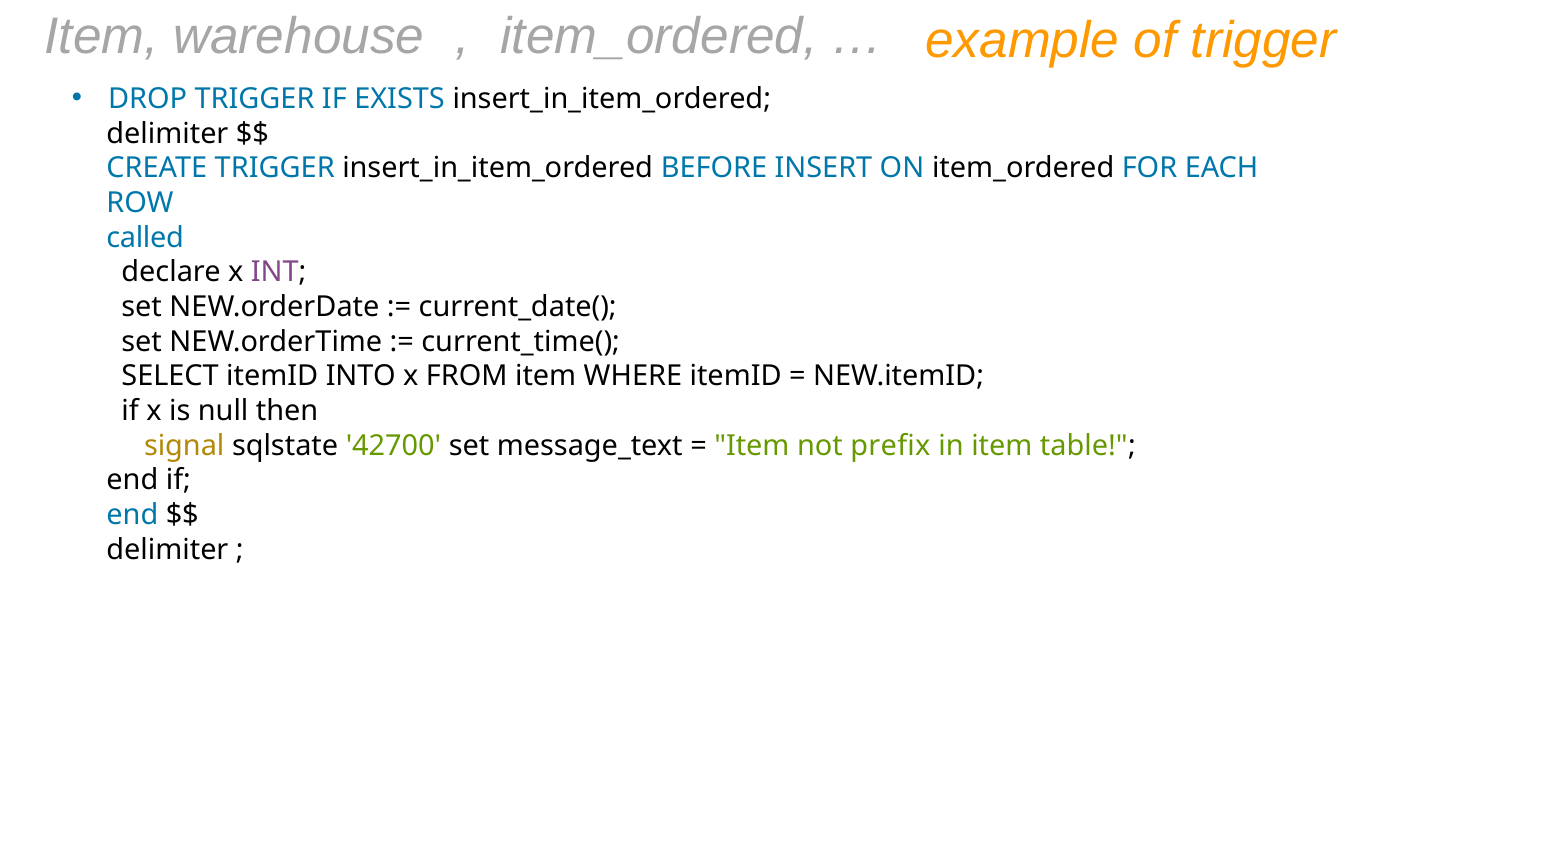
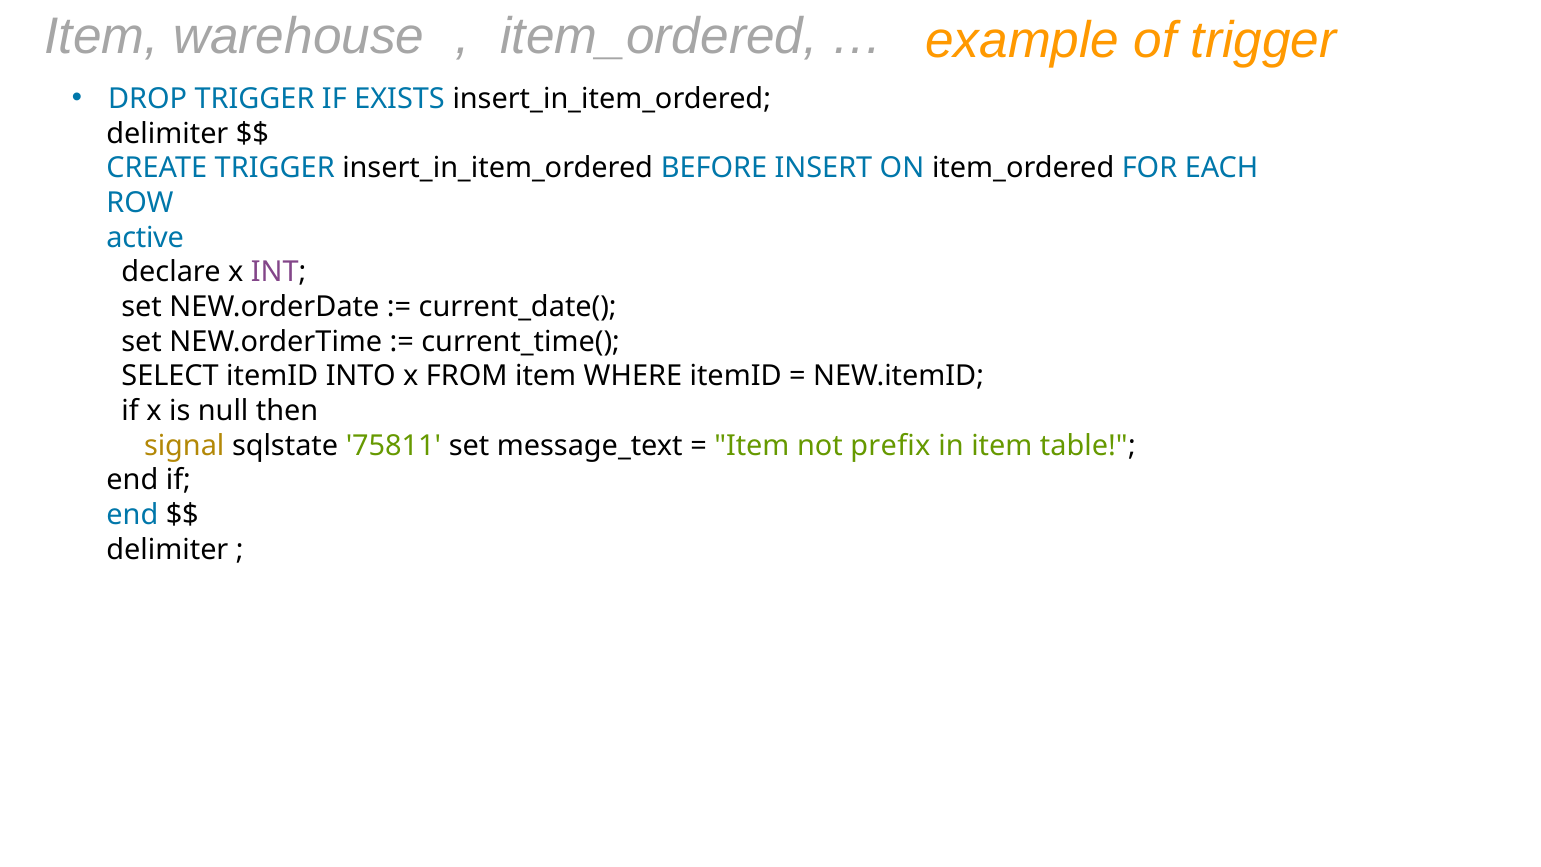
called: called -> active (145, 238)
42700: 42700 -> 75811 (393, 446)
